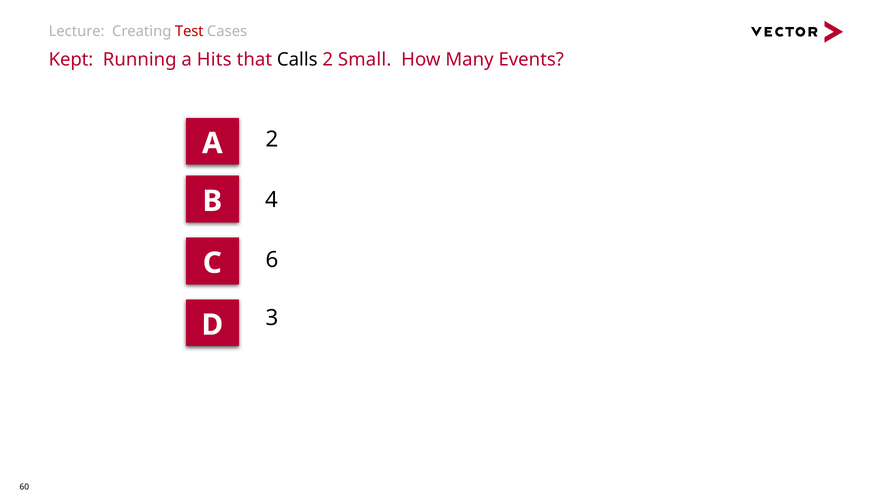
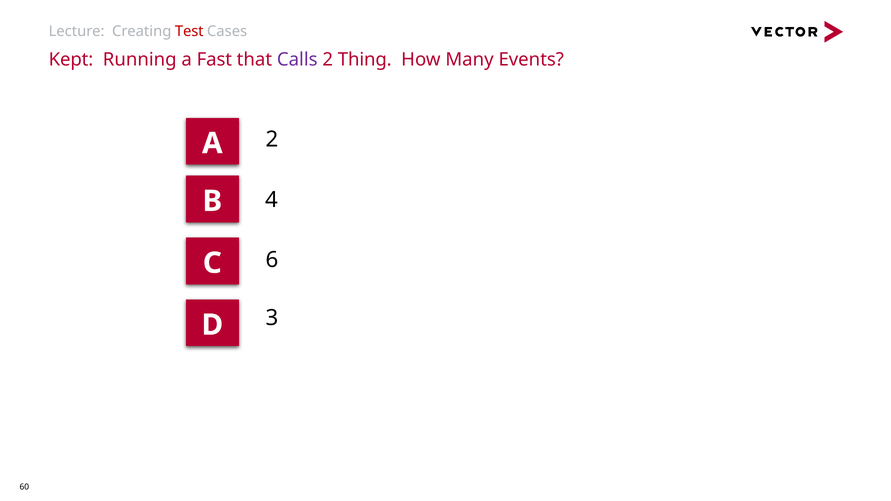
Hits: Hits -> Fast (214, 60)
Calls colour: black -> purple (297, 60)
Small: Small -> Thing (365, 60)
